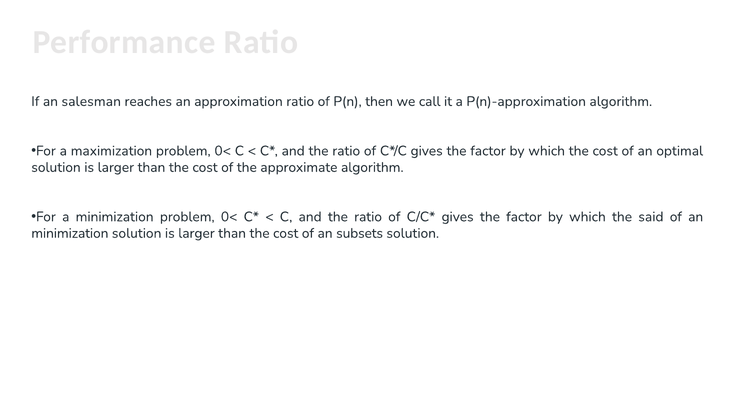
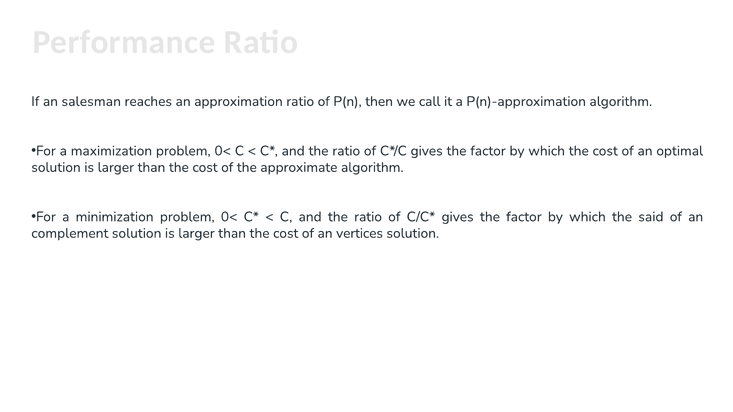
minimization: minimization -> complement (70, 233)
subsets: subsets -> vertices (360, 233)
